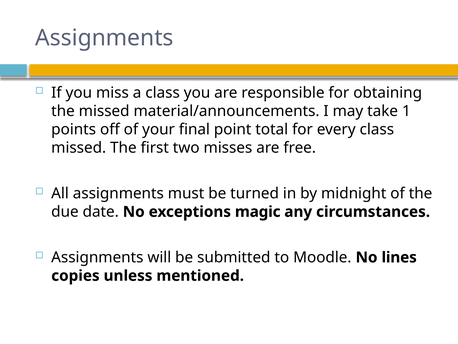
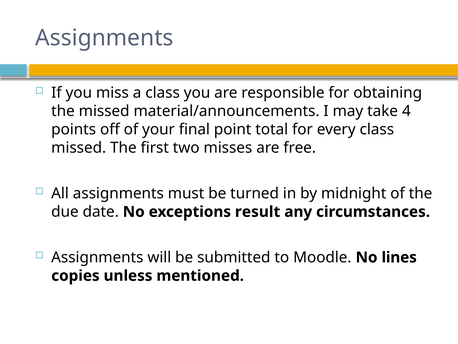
1: 1 -> 4 (406, 111)
magic: magic -> result (258, 212)
